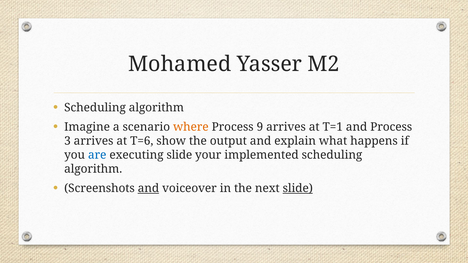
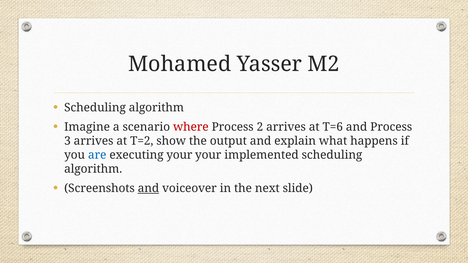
where colour: orange -> red (191, 127)
9: 9 -> 2 (260, 127)
T=1: T=1 -> T=6 (333, 127)
T=6: T=6 -> T=2 (142, 141)
executing slide: slide -> your (179, 155)
slide underline: present -> none (298, 188)
